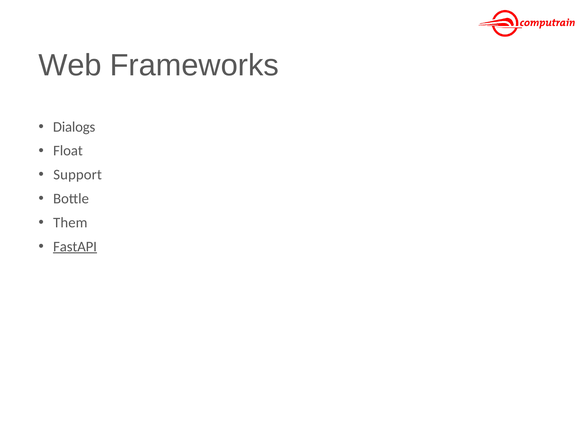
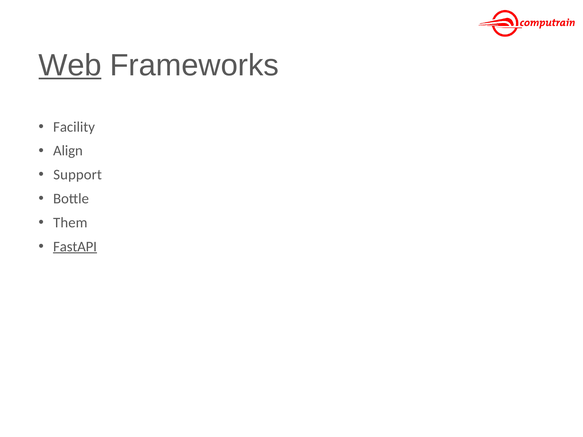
Web underline: none -> present (70, 65)
Dialogs: Dialogs -> Facility (74, 127)
Float: Float -> Align (68, 151)
